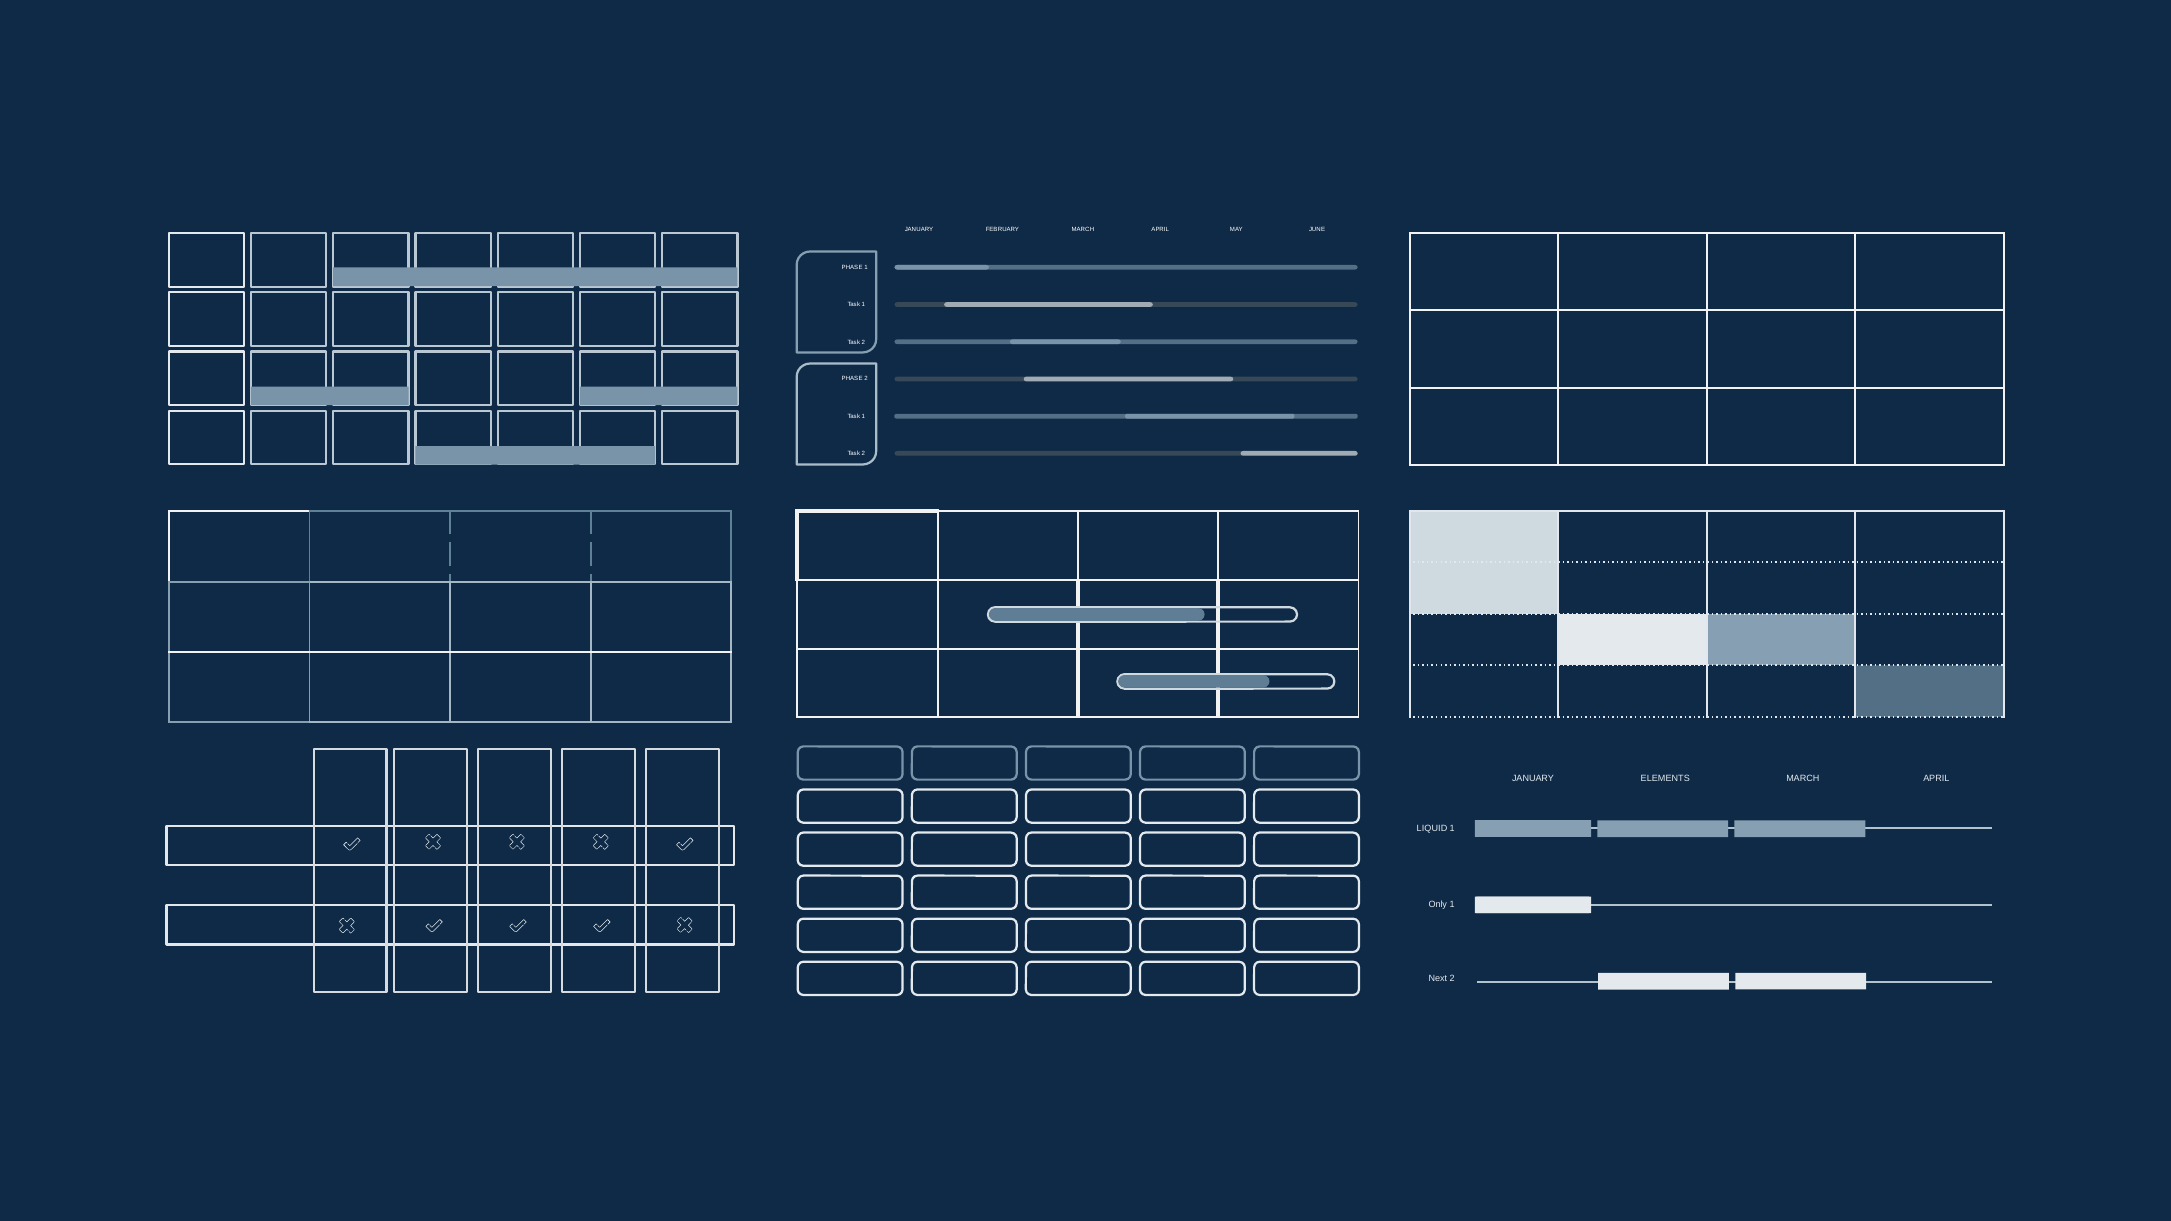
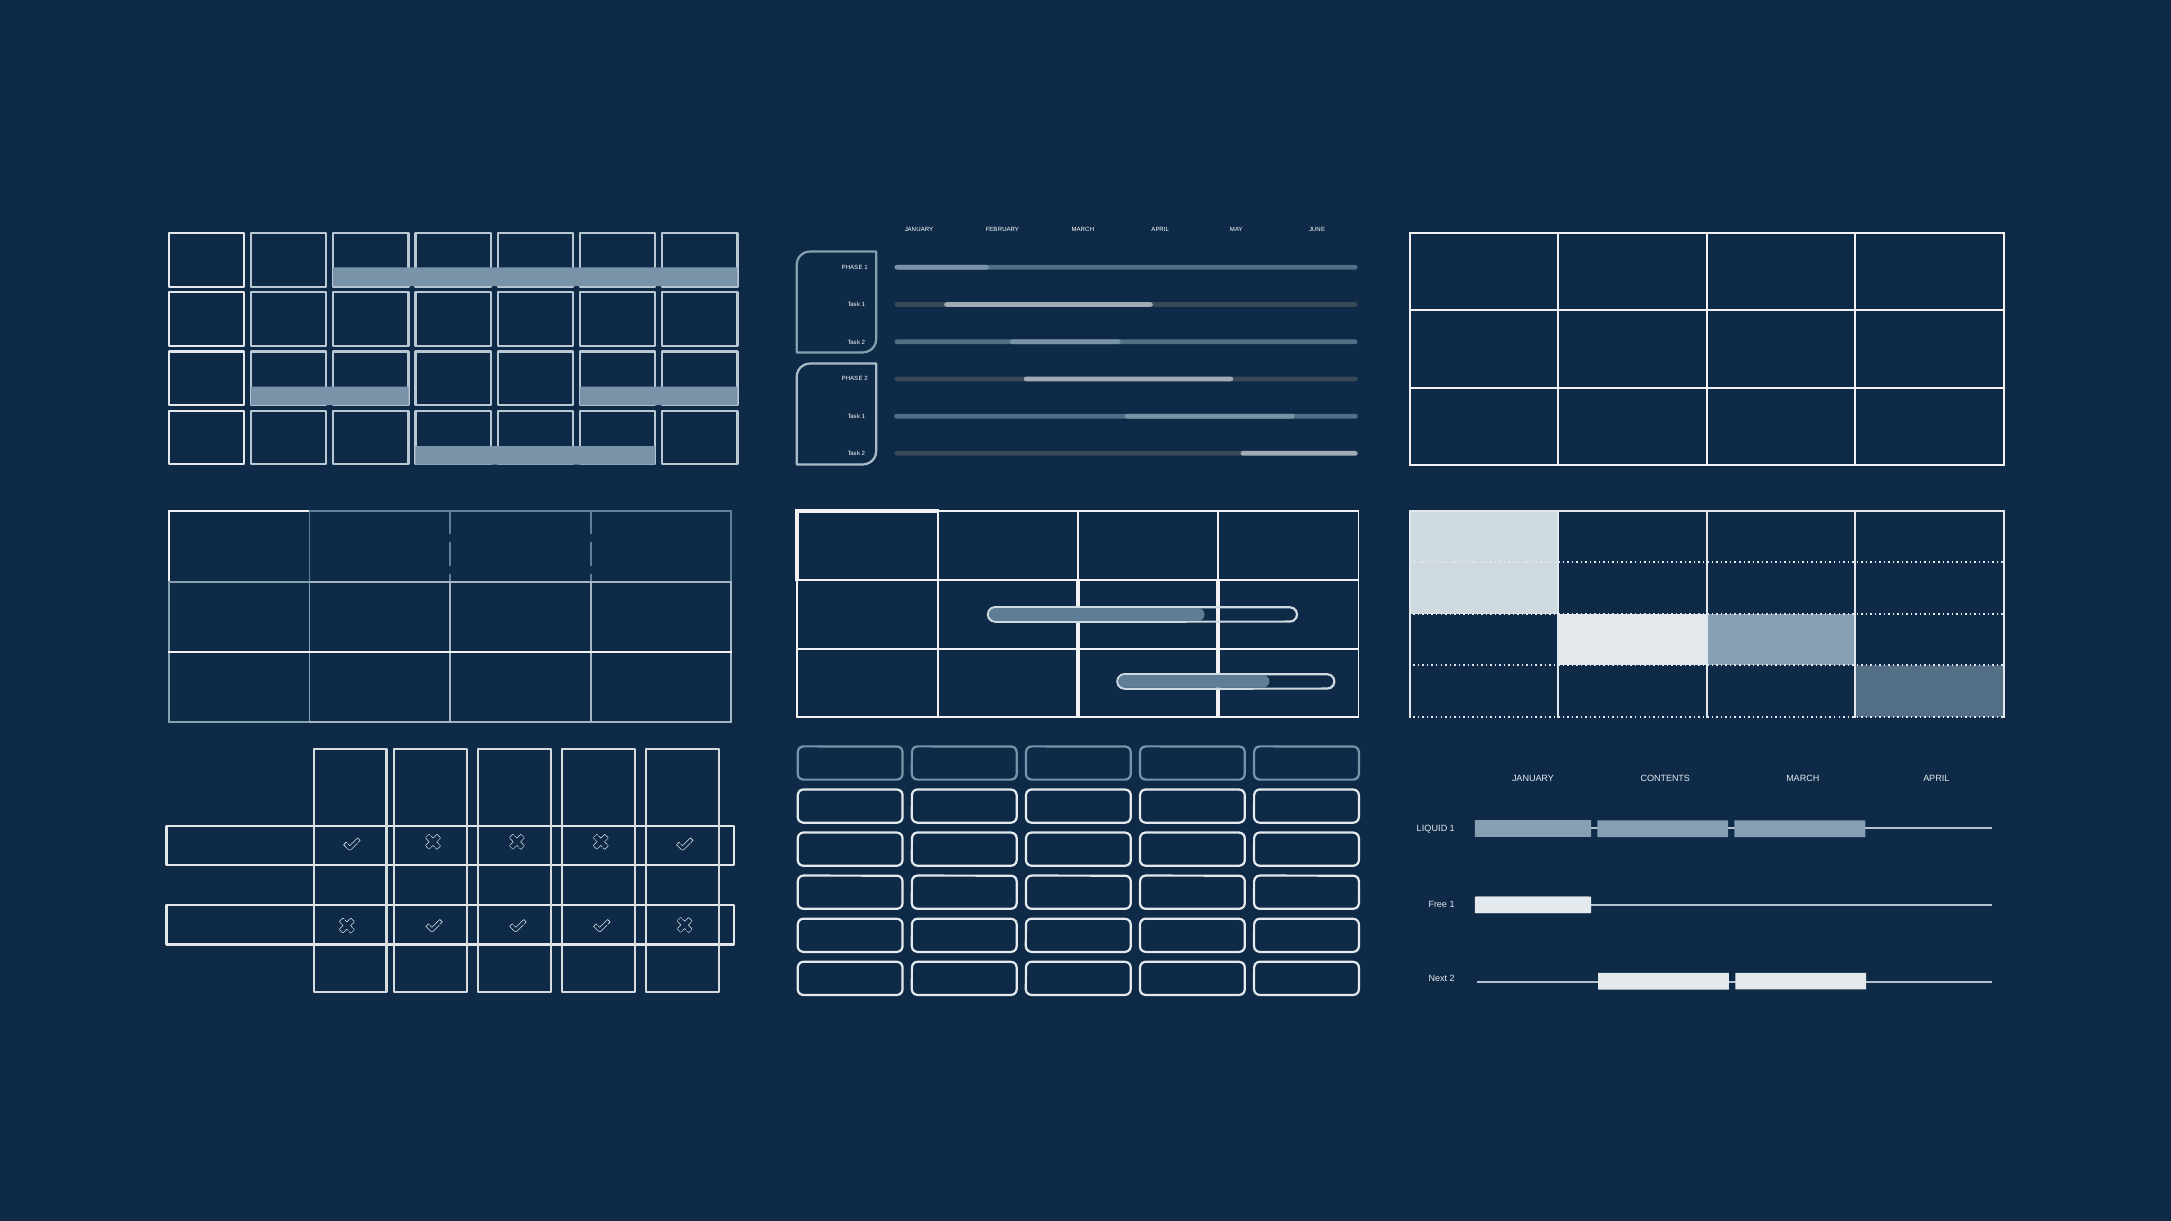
ELEMENTS: ELEMENTS -> CONTENTS (1665, 779)
Only: Only -> Free (1438, 904)
